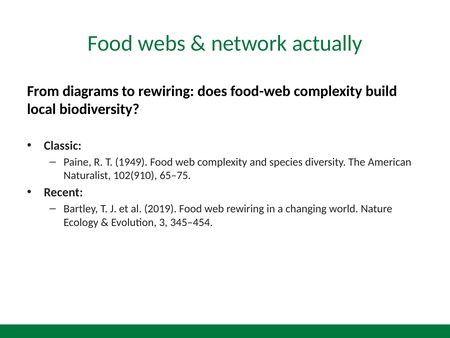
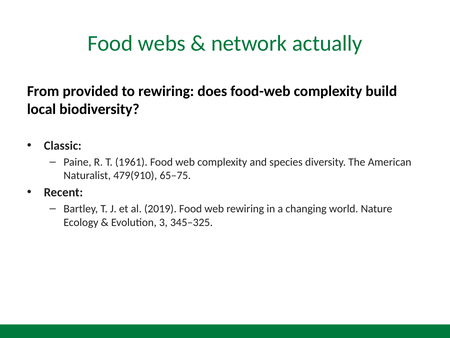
diagrams: diagrams -> provided (91, 91)
1949: 1949 -> 1961 (131, 162)
102(910: 102(910 -> 479(910 (135, 175)
345–454: 345–454 -> 345–325 (192, 222)
